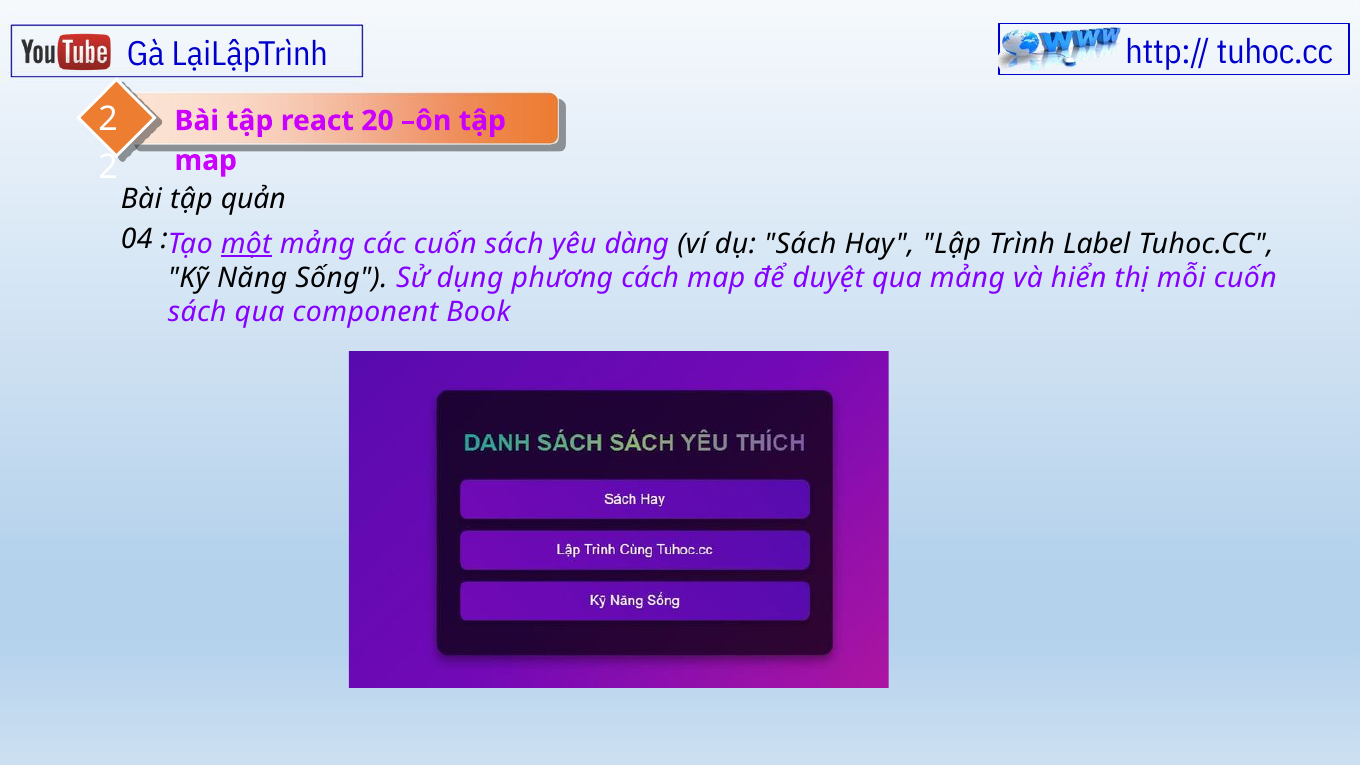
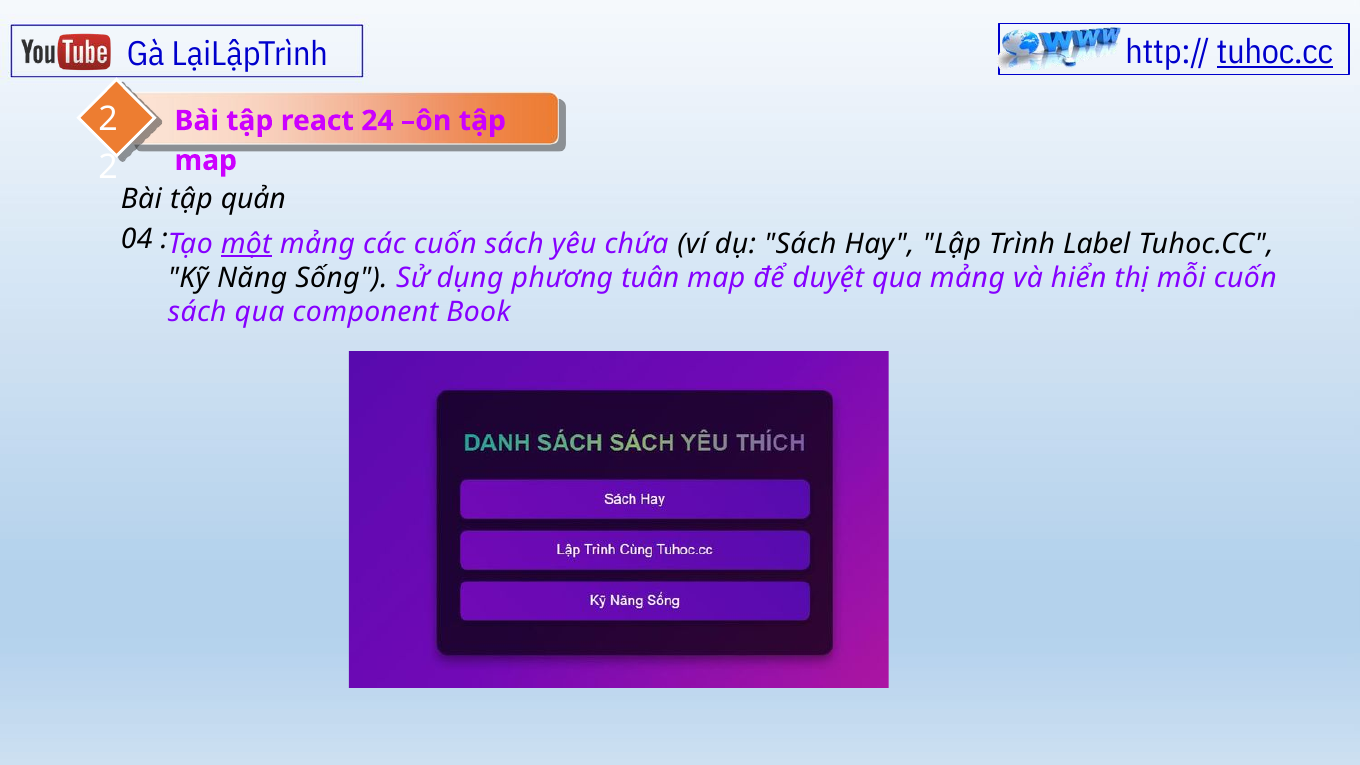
tuhoc.cc underline: none -> present (1275, 52)
20: 20 -> 24 (377, 121)
dàng: dàng -> chứa (637, 244)
cách: cách -> tuân (650, 278)
